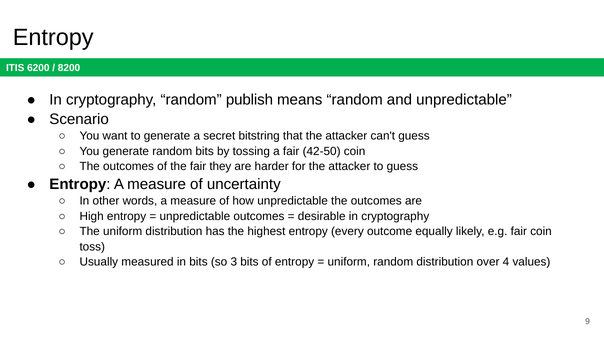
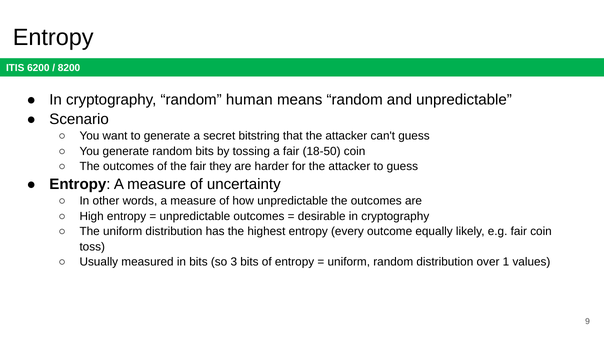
publish: publish -> human (249, 100)
42-50: 42-50 -> 18-50 (322, 151)
4: 4 -> 1 (506, 262)
